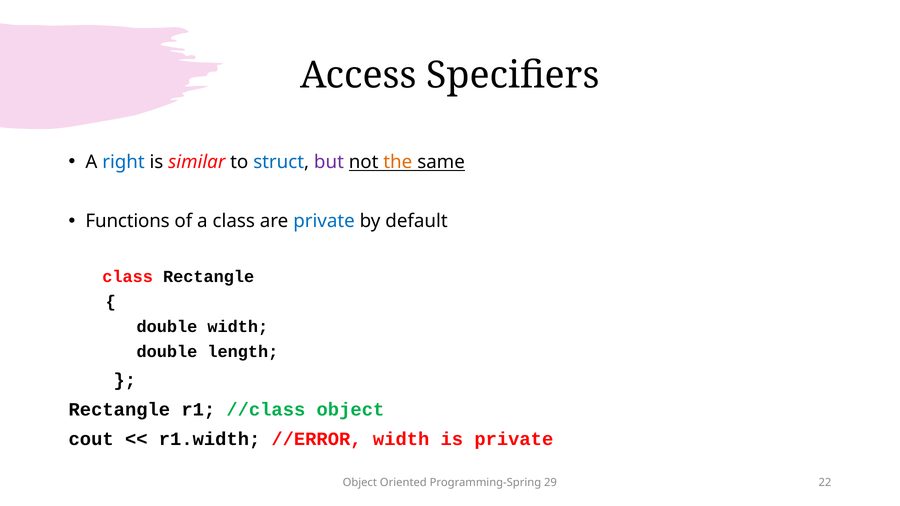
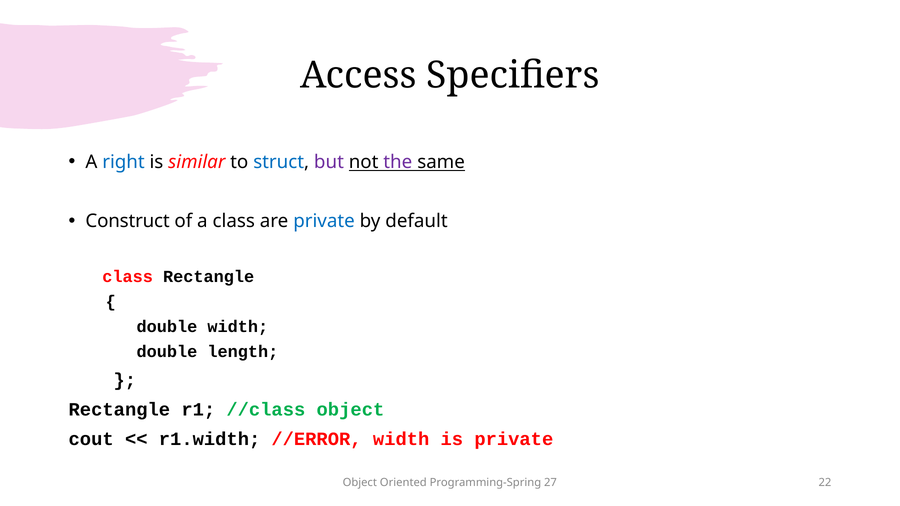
the colour: orange -> purple (398, 162)
Functions: Functions -> Construct (128, 221)
29: 29 -> 27 (550, 483)
